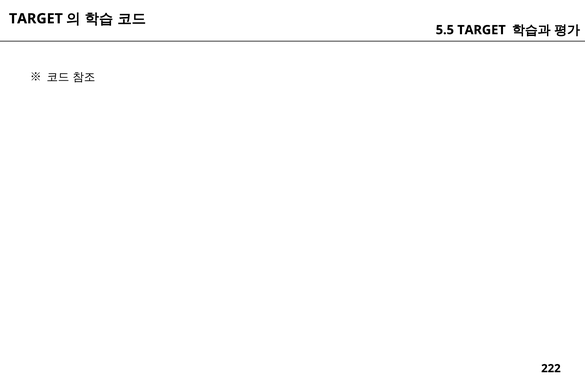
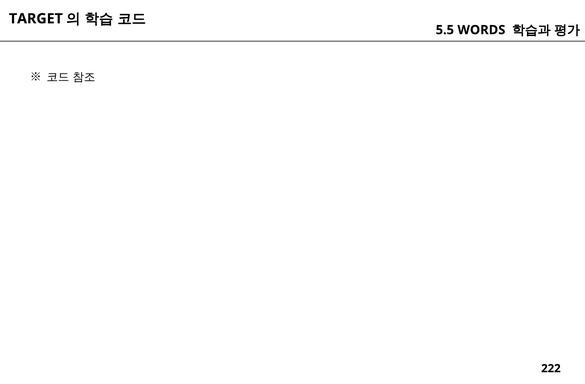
5.5 TARGET: TARGET -> WORDS (481, 30)
